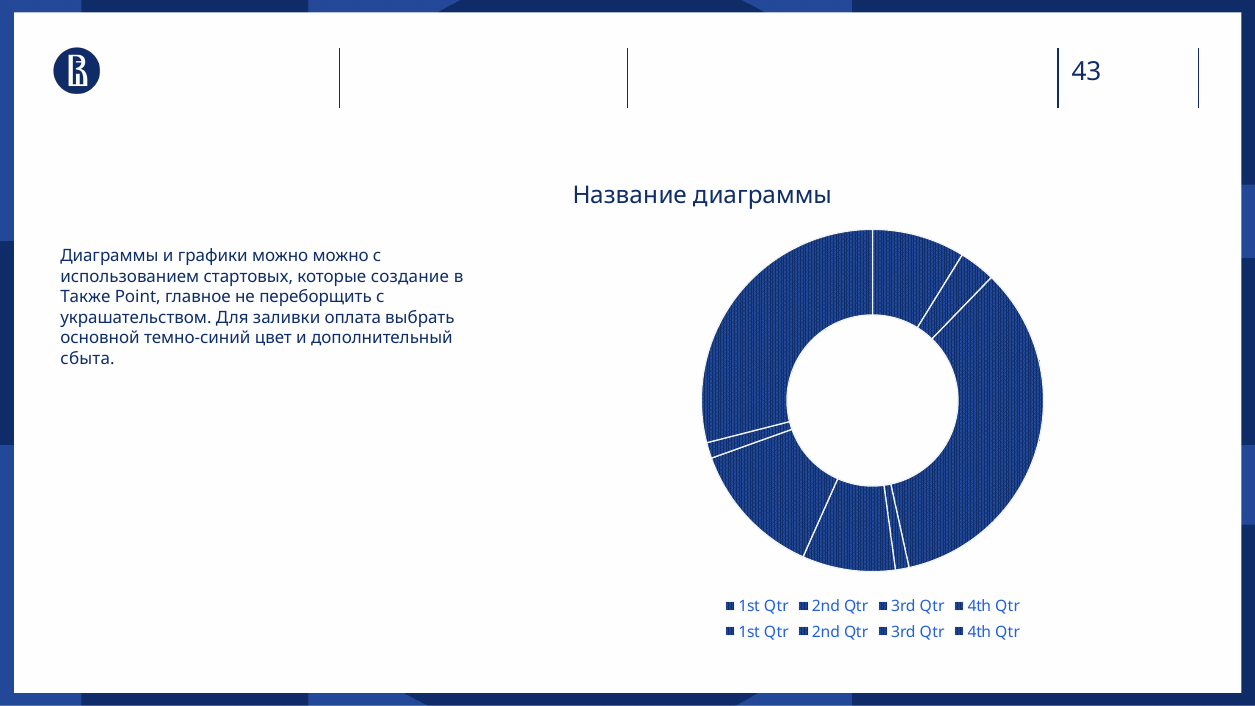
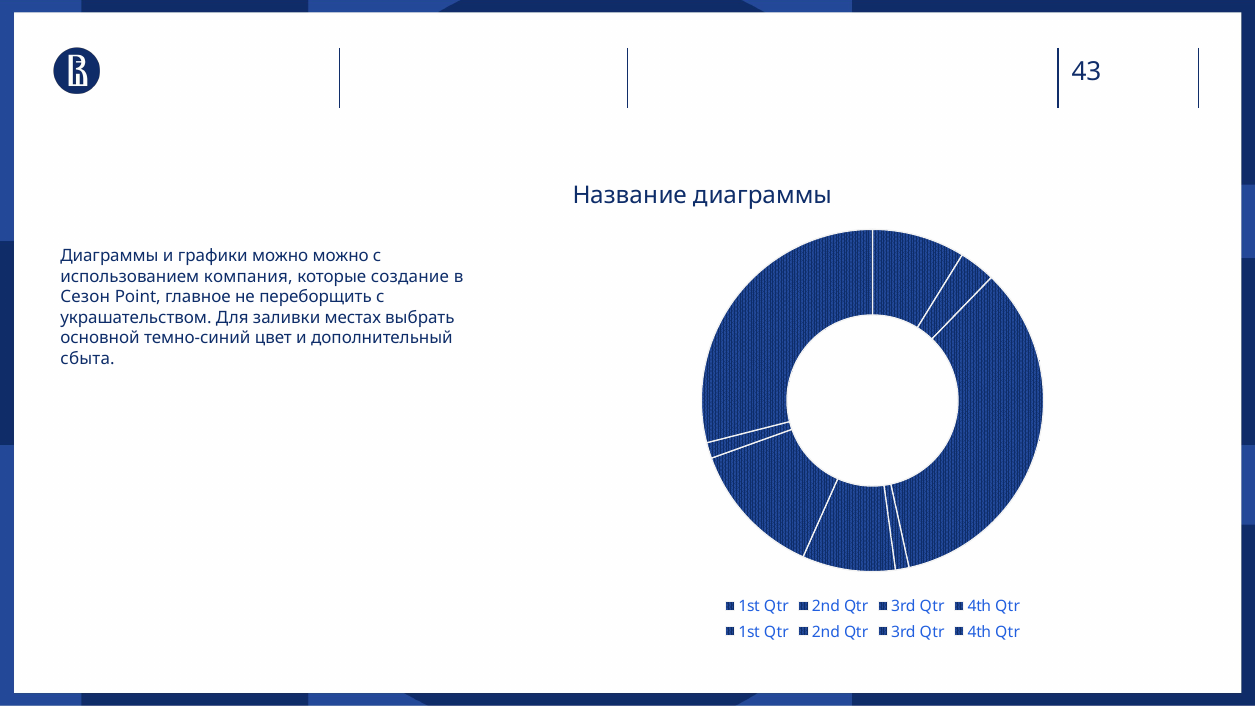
стартовых: стартовых -> компания (248, 277)
Также: Также -> Сезон (85, 297)
оплата: оплата -> местах (353, 318)
